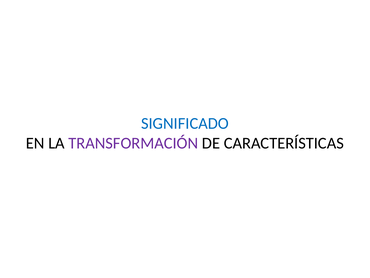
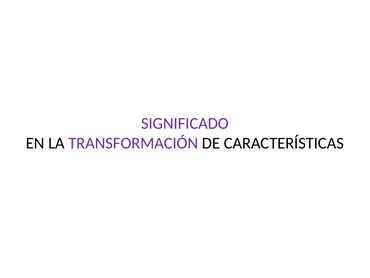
SIGNIFICADO colour: blue -> purple (185, 123)
